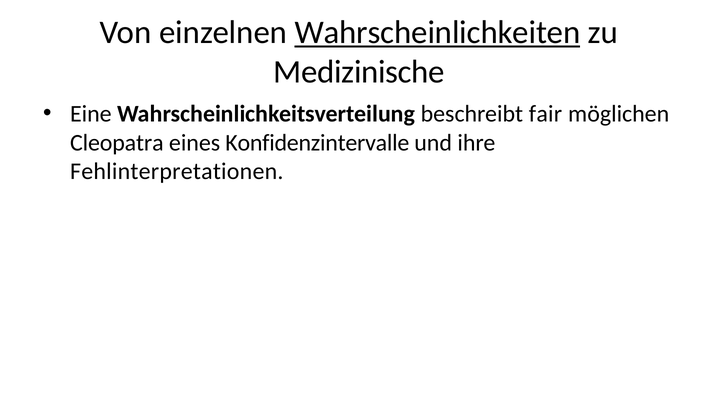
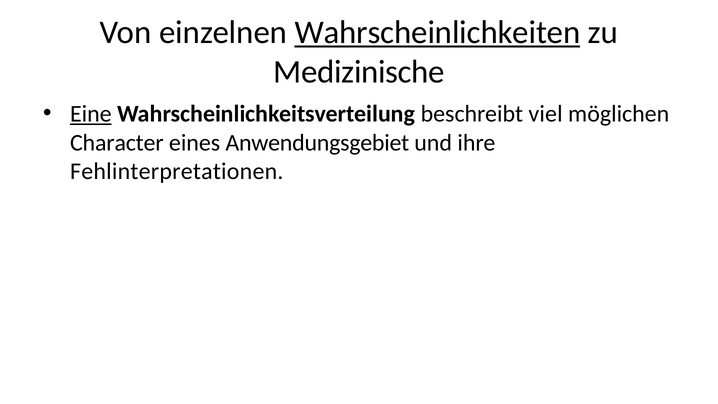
Eine underline: none -> present (91, 114)
fair: fair -> viel (546, 114)
Cleopatra: Cleopatra -> Character (117, 143)
Konfidenzintervalle: Konfidenzintervalle -> Anwendungsgebiet (317, 143)
